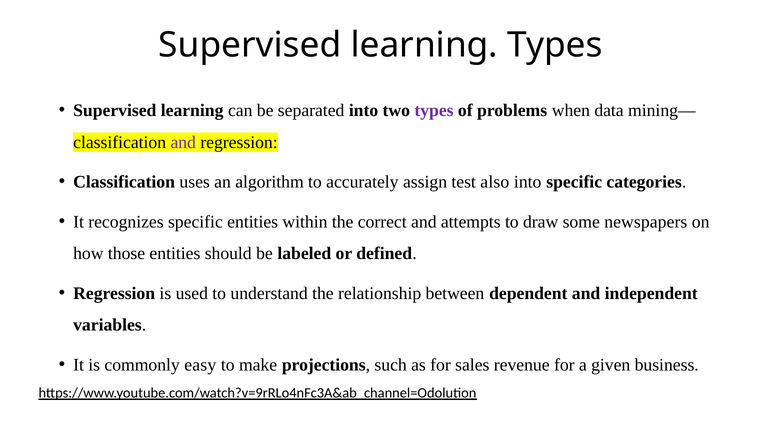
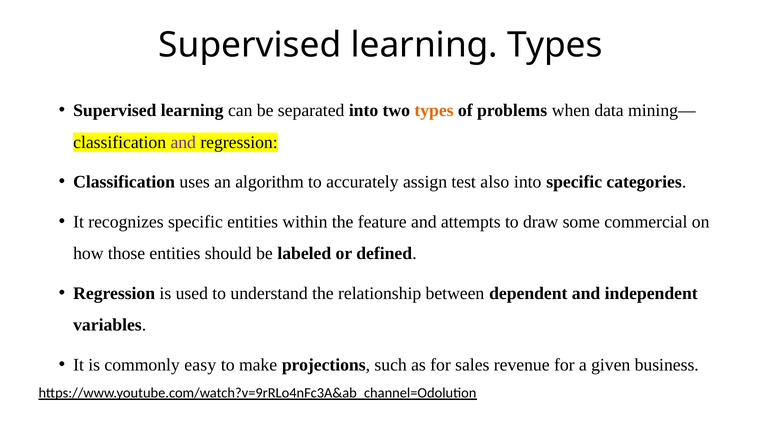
types colour: purple -> orange (434, 111)
correct: correct -> feature (382, 222)
newspapers: newspapers -> commercial (646, 222)
